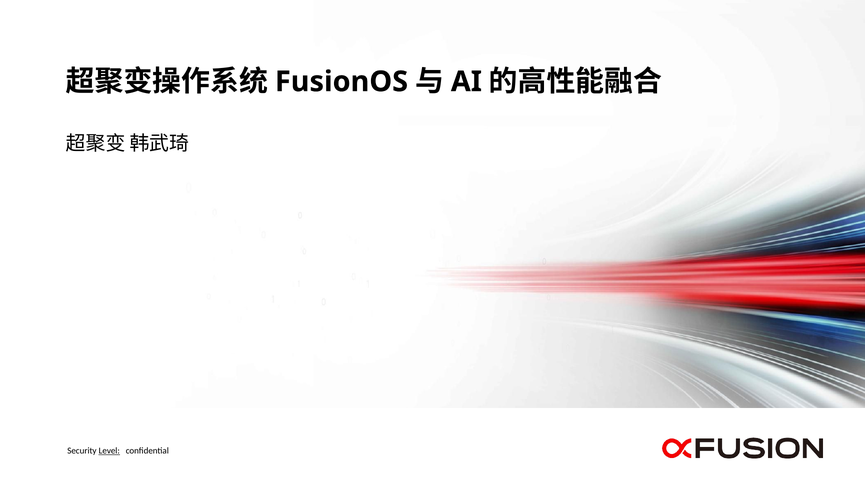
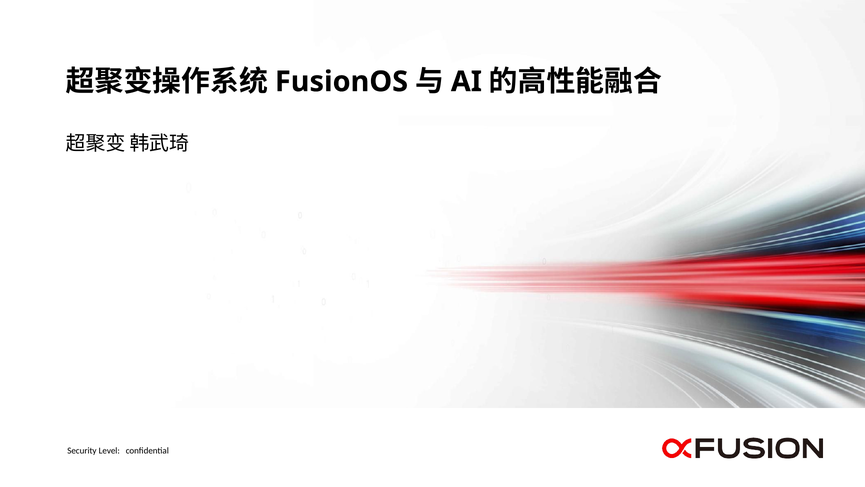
Level underline: present -> none (109, 450)
